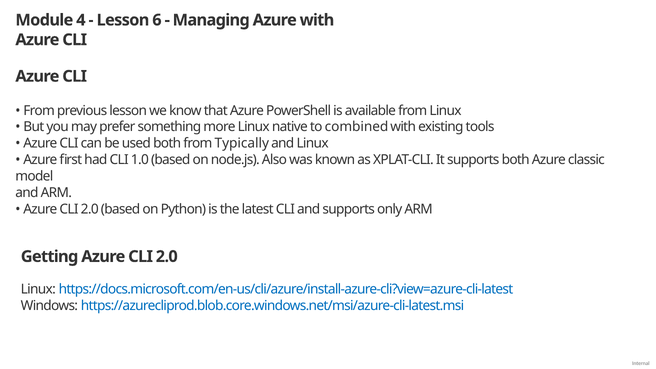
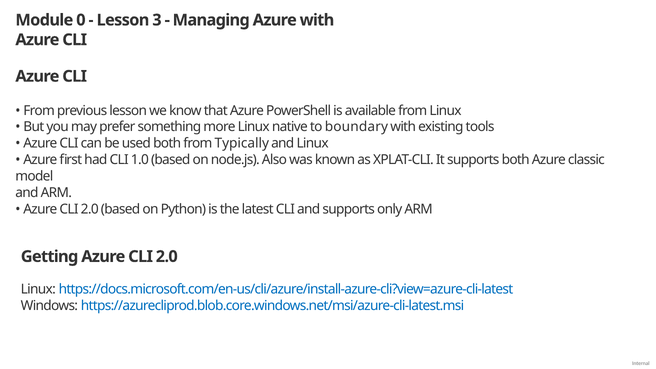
4: 4 -> 0 (81, 20)
6: 6 -> 3 (157, 20)
combined: combined -> boundary (356, 127)
